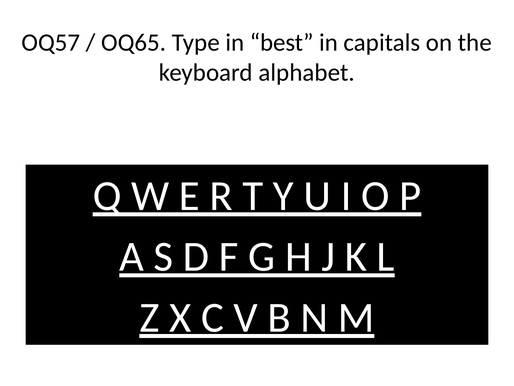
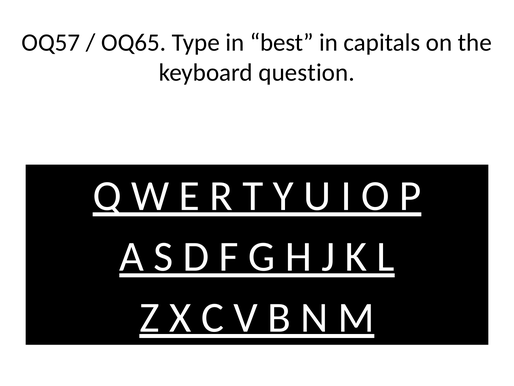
alphabet: alphabet -> question (307, 73)
